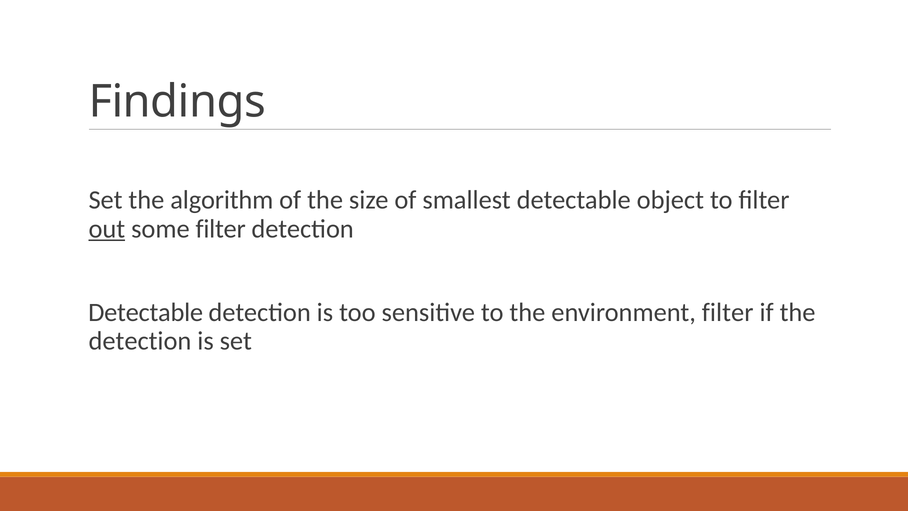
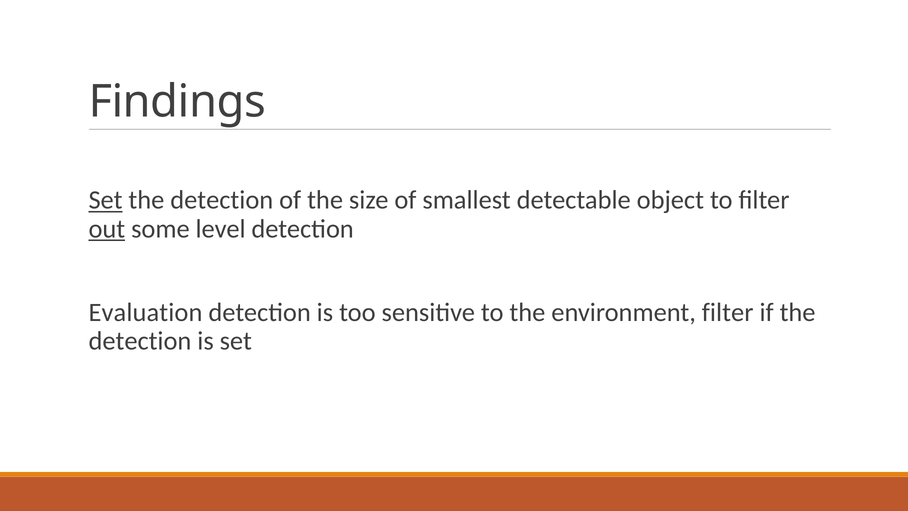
Set underline: none -> present (106, 200)
algorithm: algorithm -> detection (222, 200)
some filter: filter -> level (221, 229)
Detectable: Detectable -> Evaluation (145, 312)
